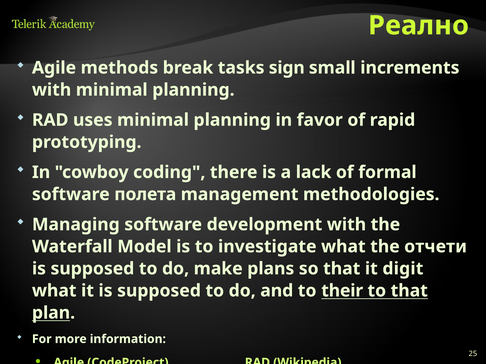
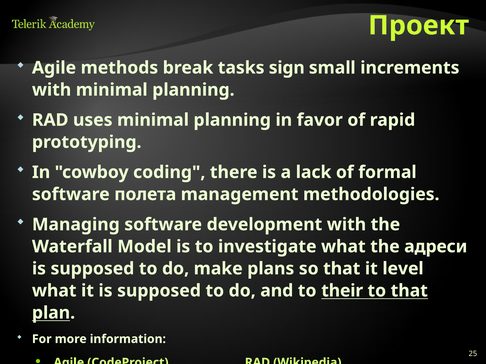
Реално: Реално -> Проект (419, 26)
отчети: отчети -> адреси (436, 247)
digit: digit -> level (403, 269)
